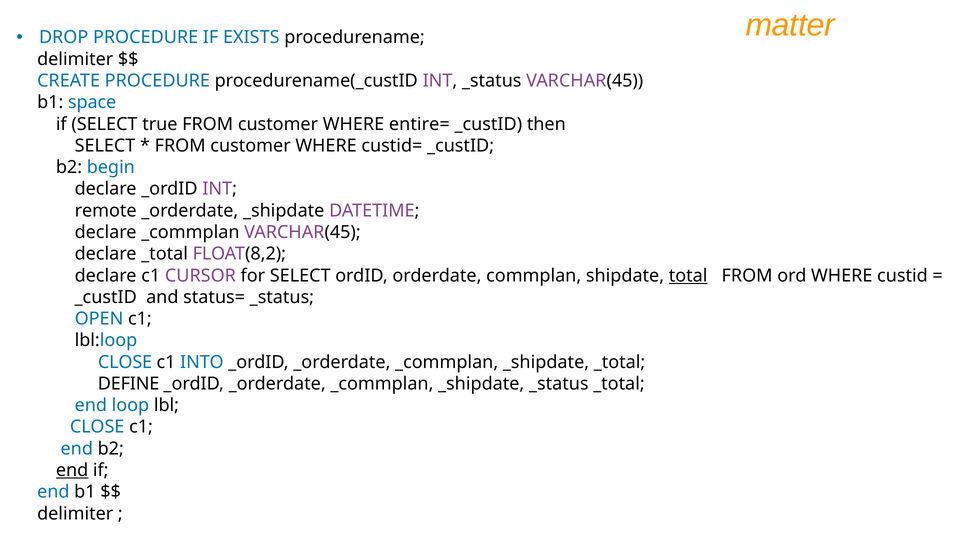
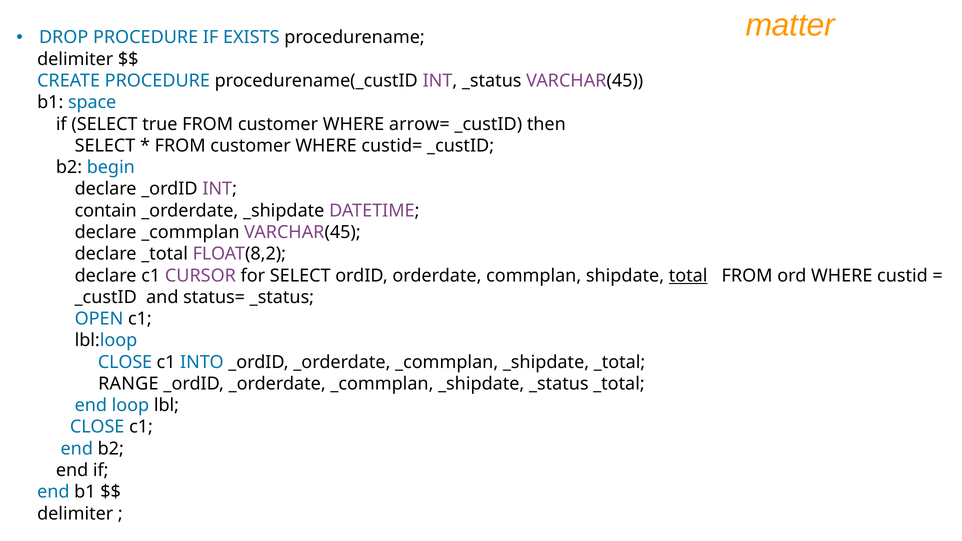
entire=: entire= -> arrow= (419, 124)
remote: remote -> contain (106, 211)
DEFINE: DEFINE -> RANGE (128, 384)
end underline: present -> none (72, 470)
